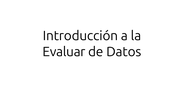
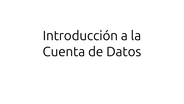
Evaluar: Evaluar -> Cuenta (64, 52)
